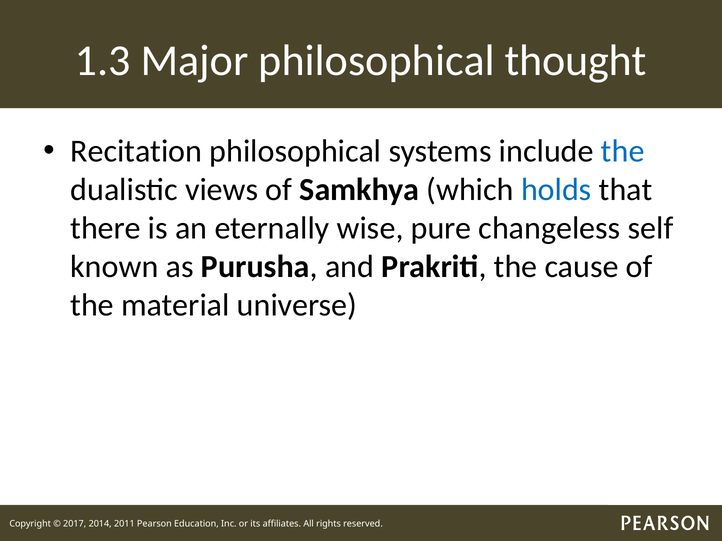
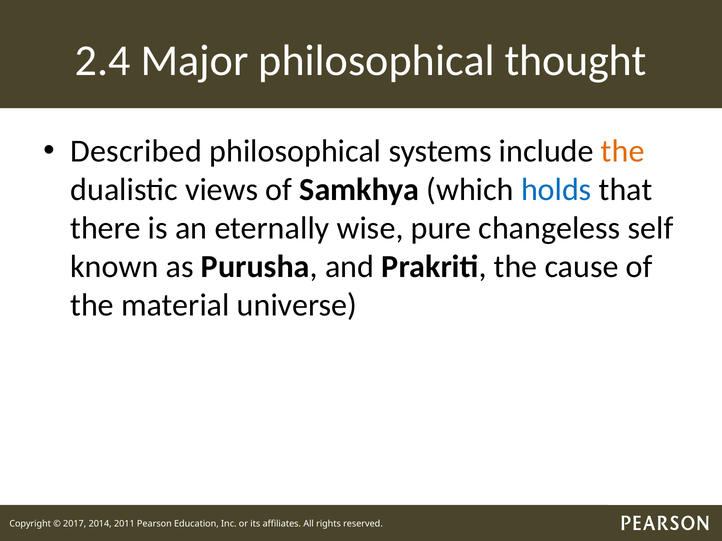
1.3: 1.3 -> 2.4 (103, 61)
Recitation: Recitation -> Described (136, 151)
the colour: blue -> orange (623, 151)
